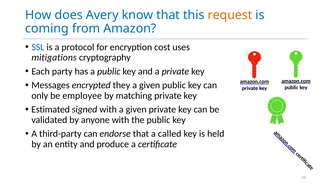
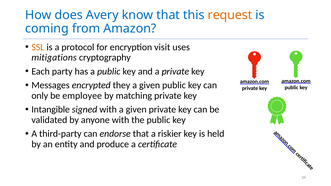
SSL colour: blue -> orange (38, 47)
cost: cost -> visit (162, 47)
Estimated: Estimated -> Intangible (51, 110)
called: called -> riskier (170, 134)
